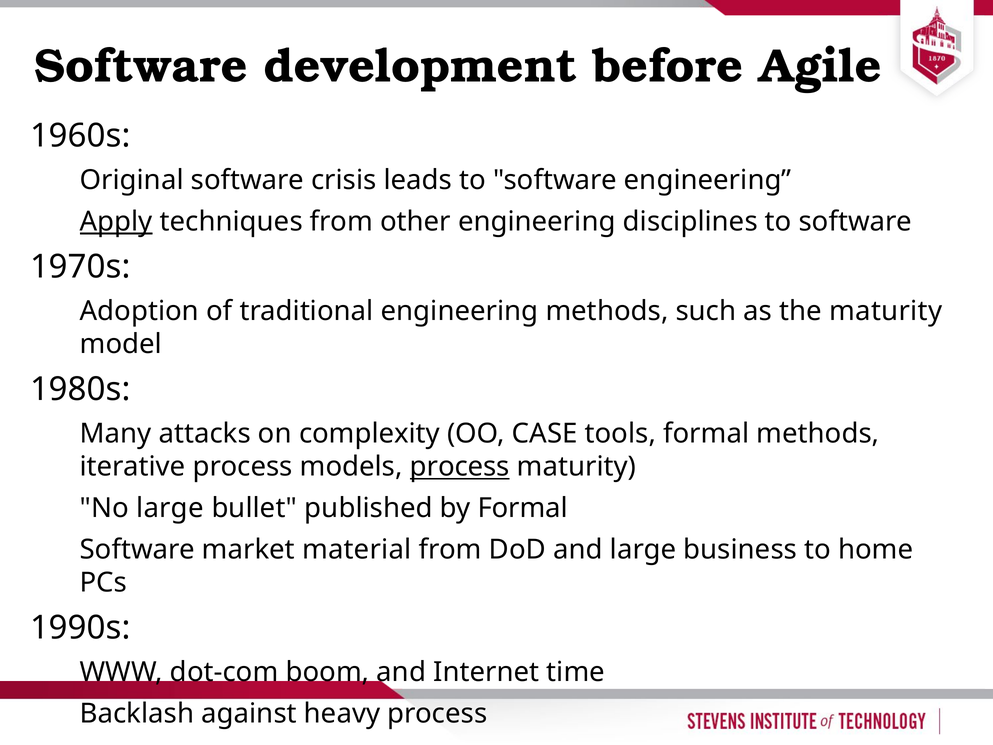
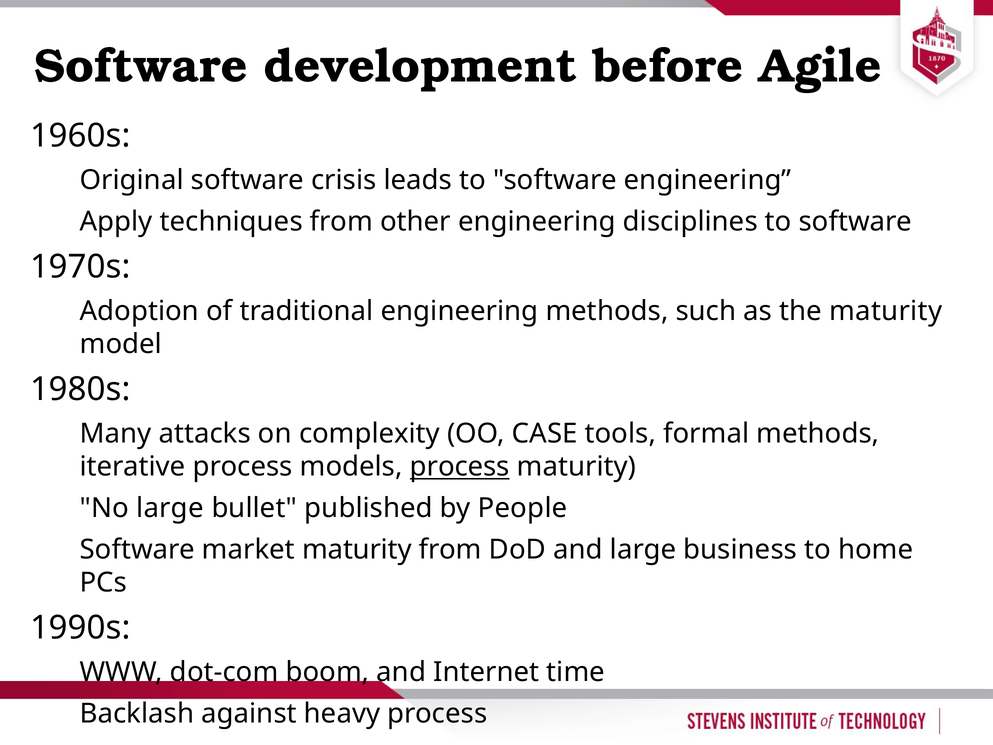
Apply underline: present -> none (116, 222)
by Formal: Formal -> People (523, 508)
market material: material -> maturity (357, 549)
